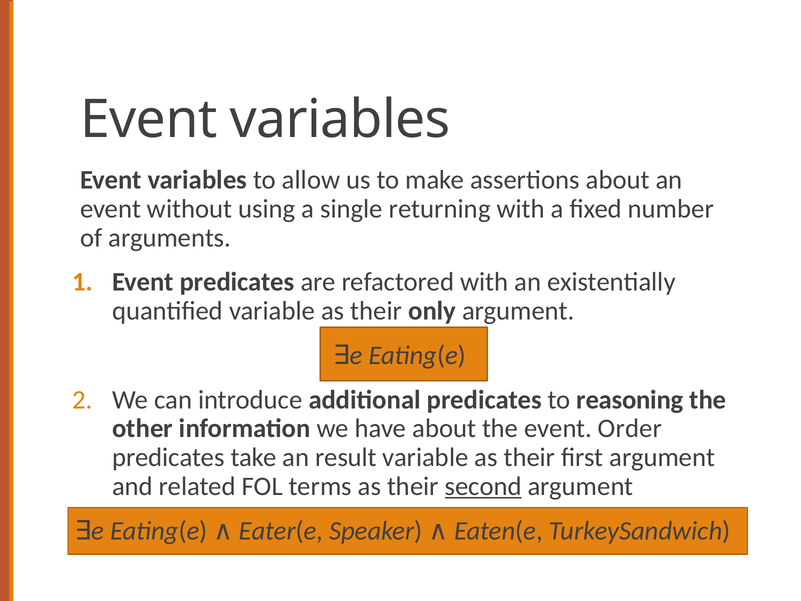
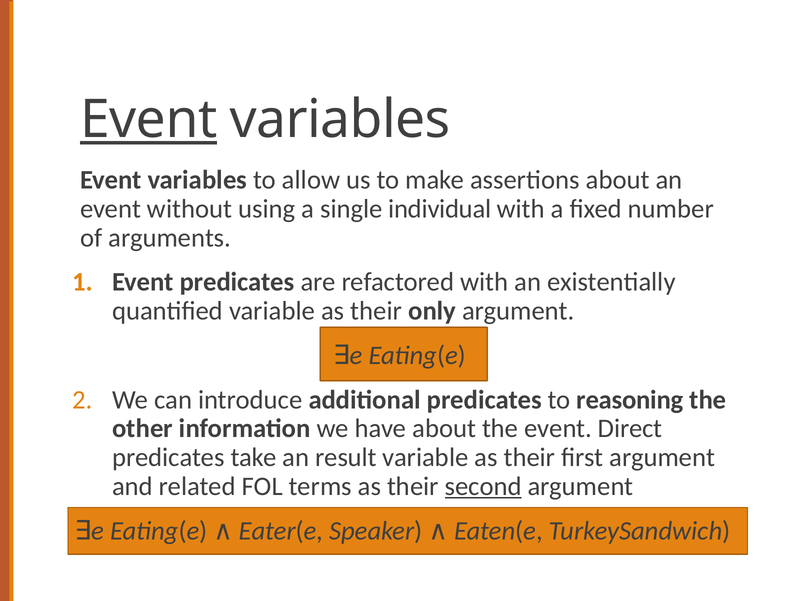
Event underline: none -> present (149, 120)
returning: returning -> individual (440, 209)
Order: Order -> Direct (630, 428)
